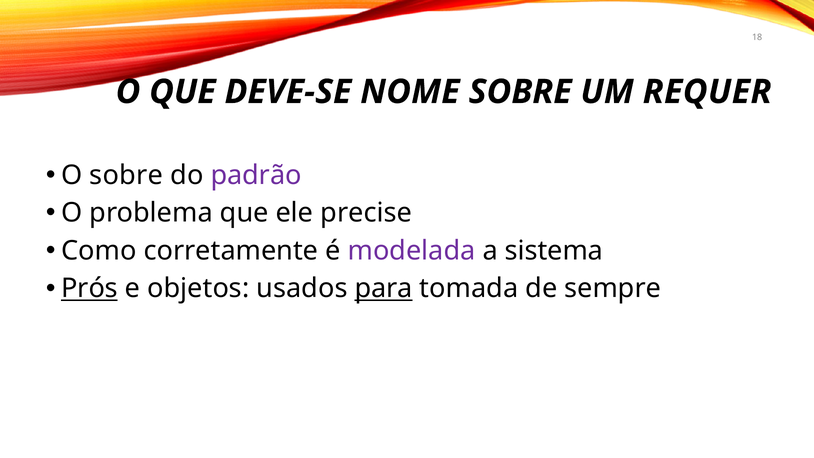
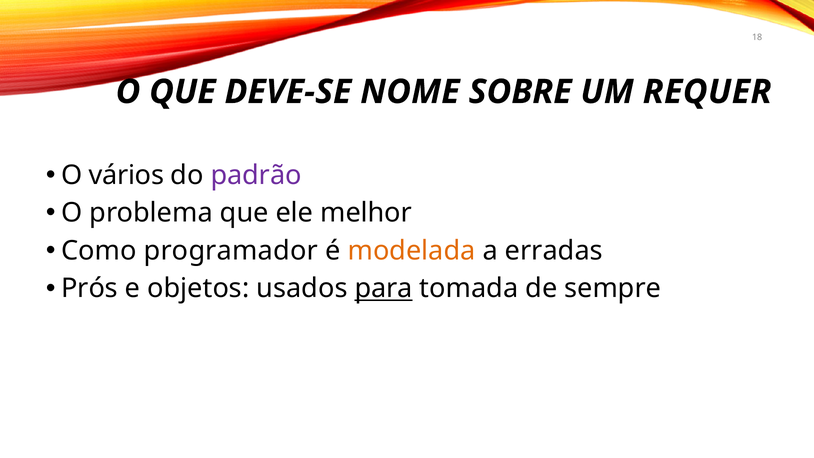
O sobre: sobre -> vários (126, 175)
precise: precise -> melhor (366, 213)
corretamente: corretamente -> programador (231, 251)
modelada colour: purple -> orange (412, 251)
sistema: sistema -> erradas (554, 251)
Prós underline: present -> none (90, 288)
